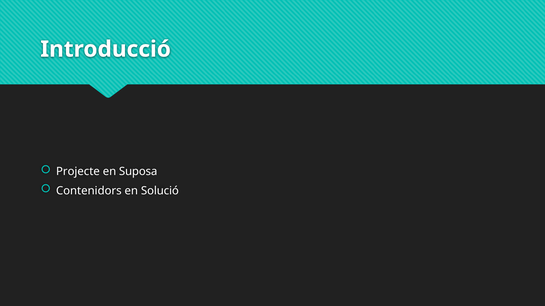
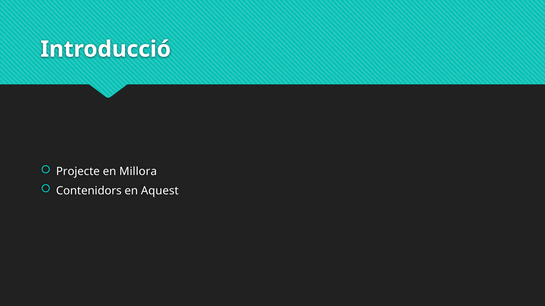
Suposa: Suposa -> Millora (138, 172)
Solució: Solució -> Aquest (160, 191)
